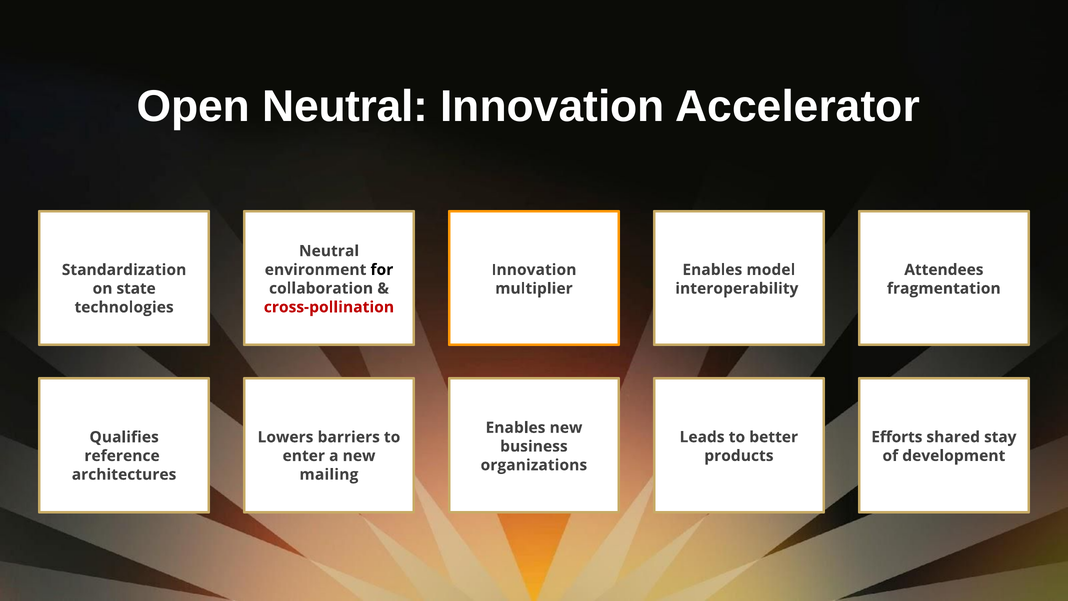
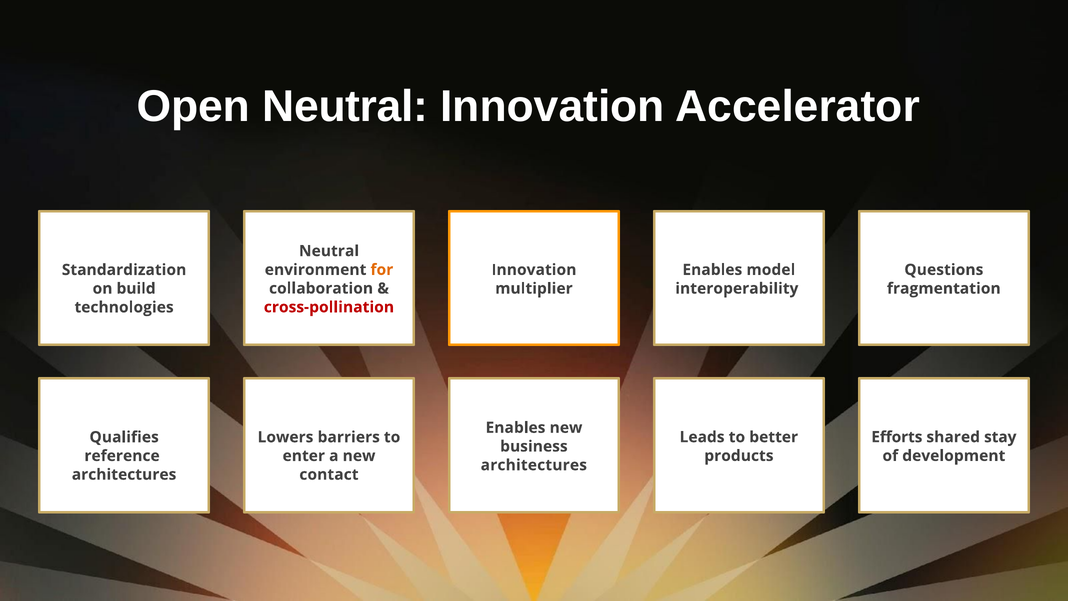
for colour: black -> orange (382, 270)
Attendees: Attendees -> Questions (944, 270)
state: state -> build (136, 288)
organizations: organizations -> architectures (534, 465)
mailing: mailing -> contact (329, 474)
